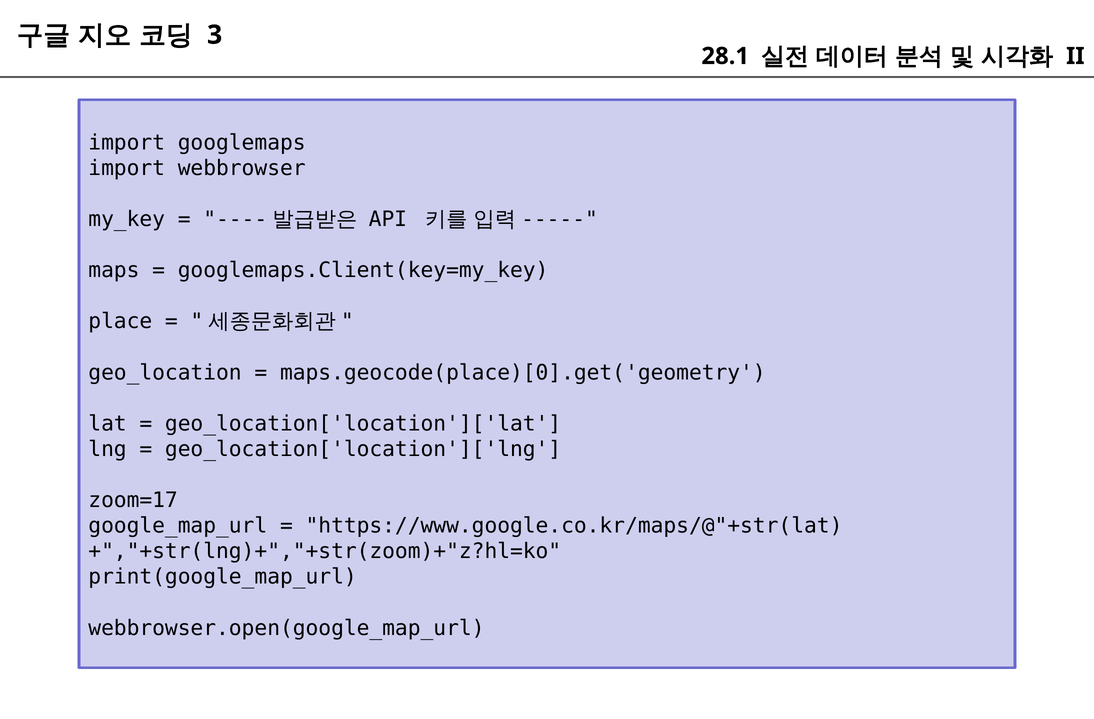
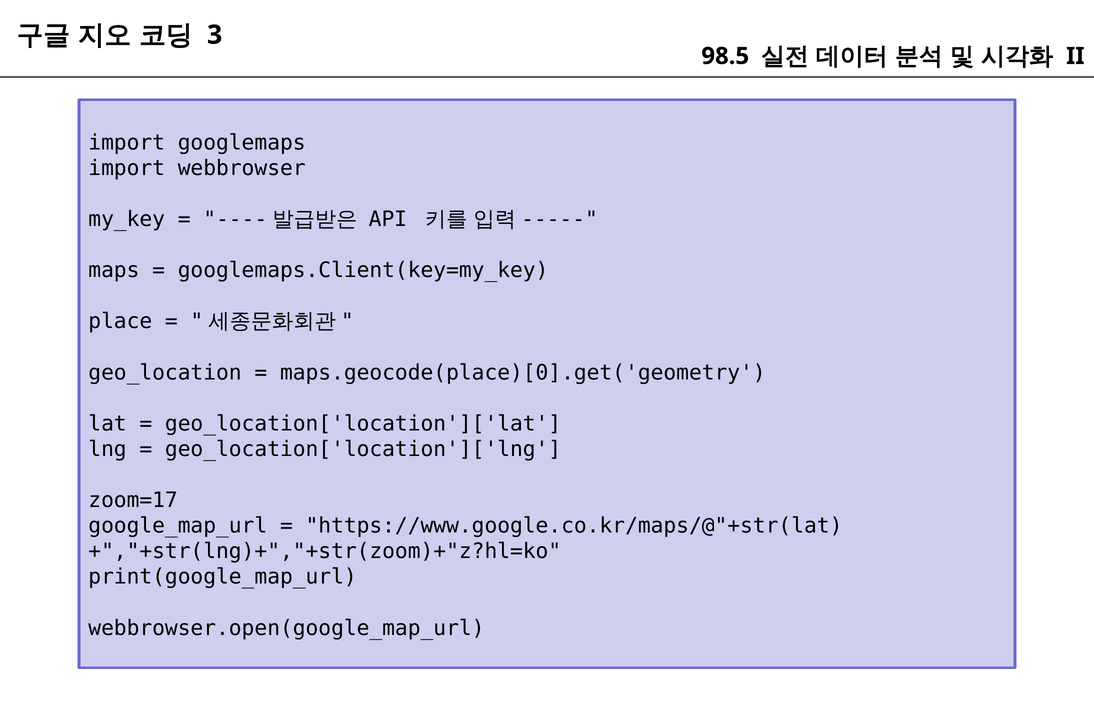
28.1: 28.1 -> 98.5 (725, 56)
